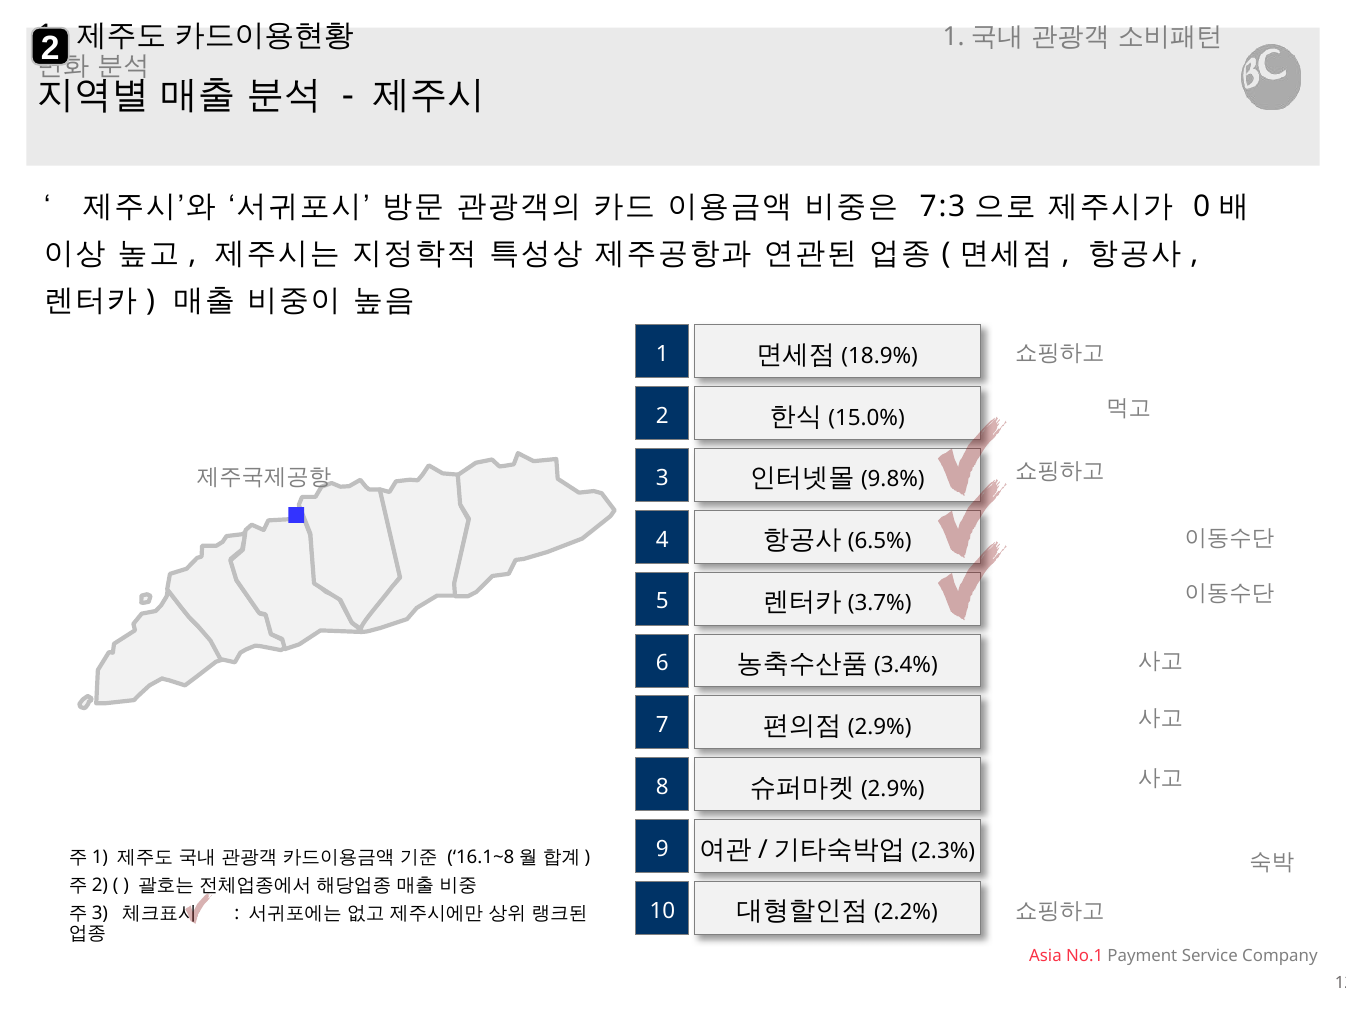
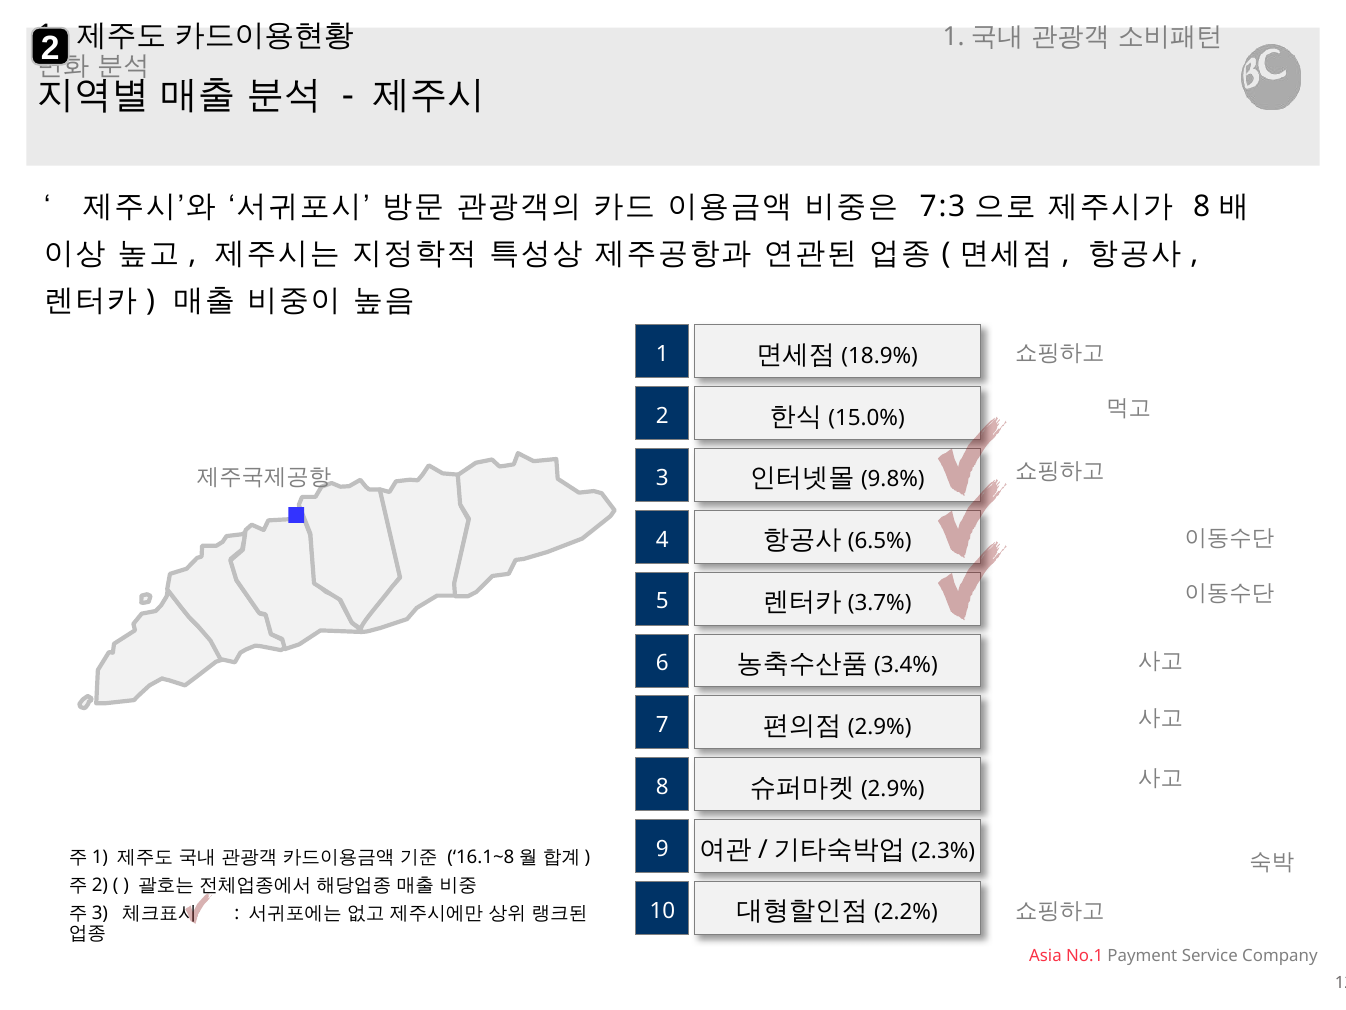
0: 0 -> 8 (1202, 207)
